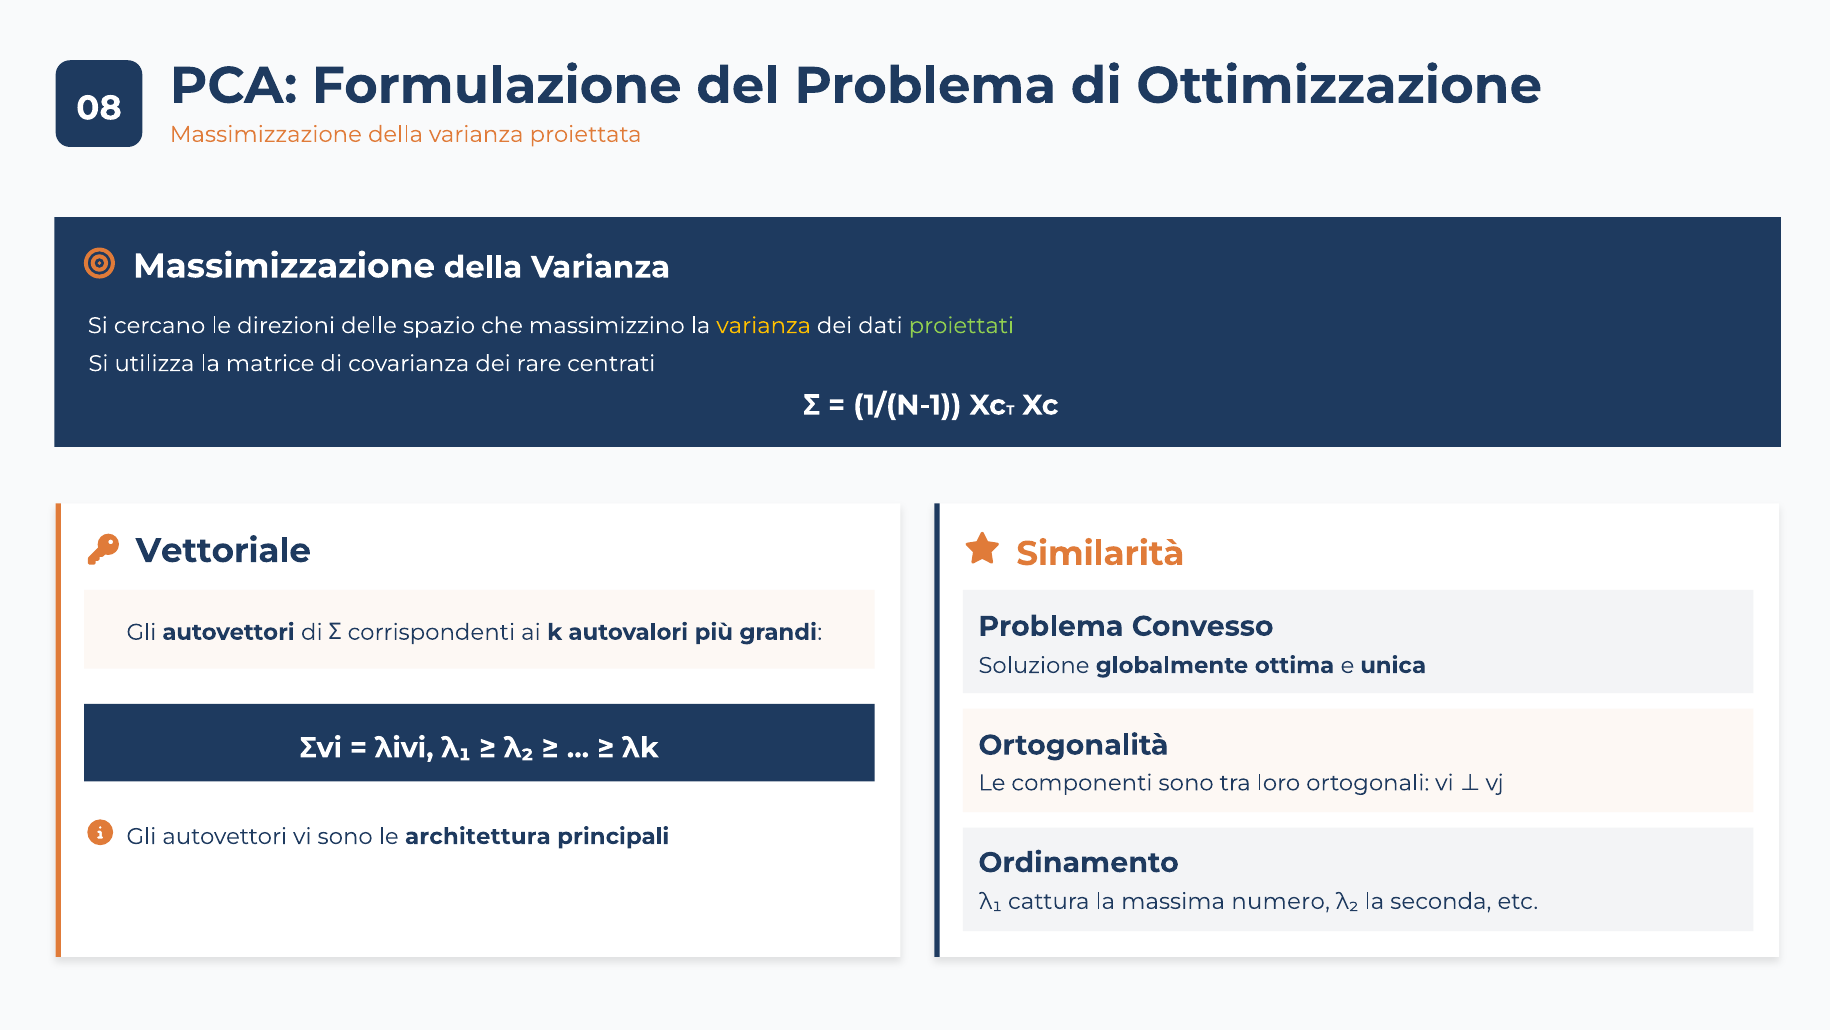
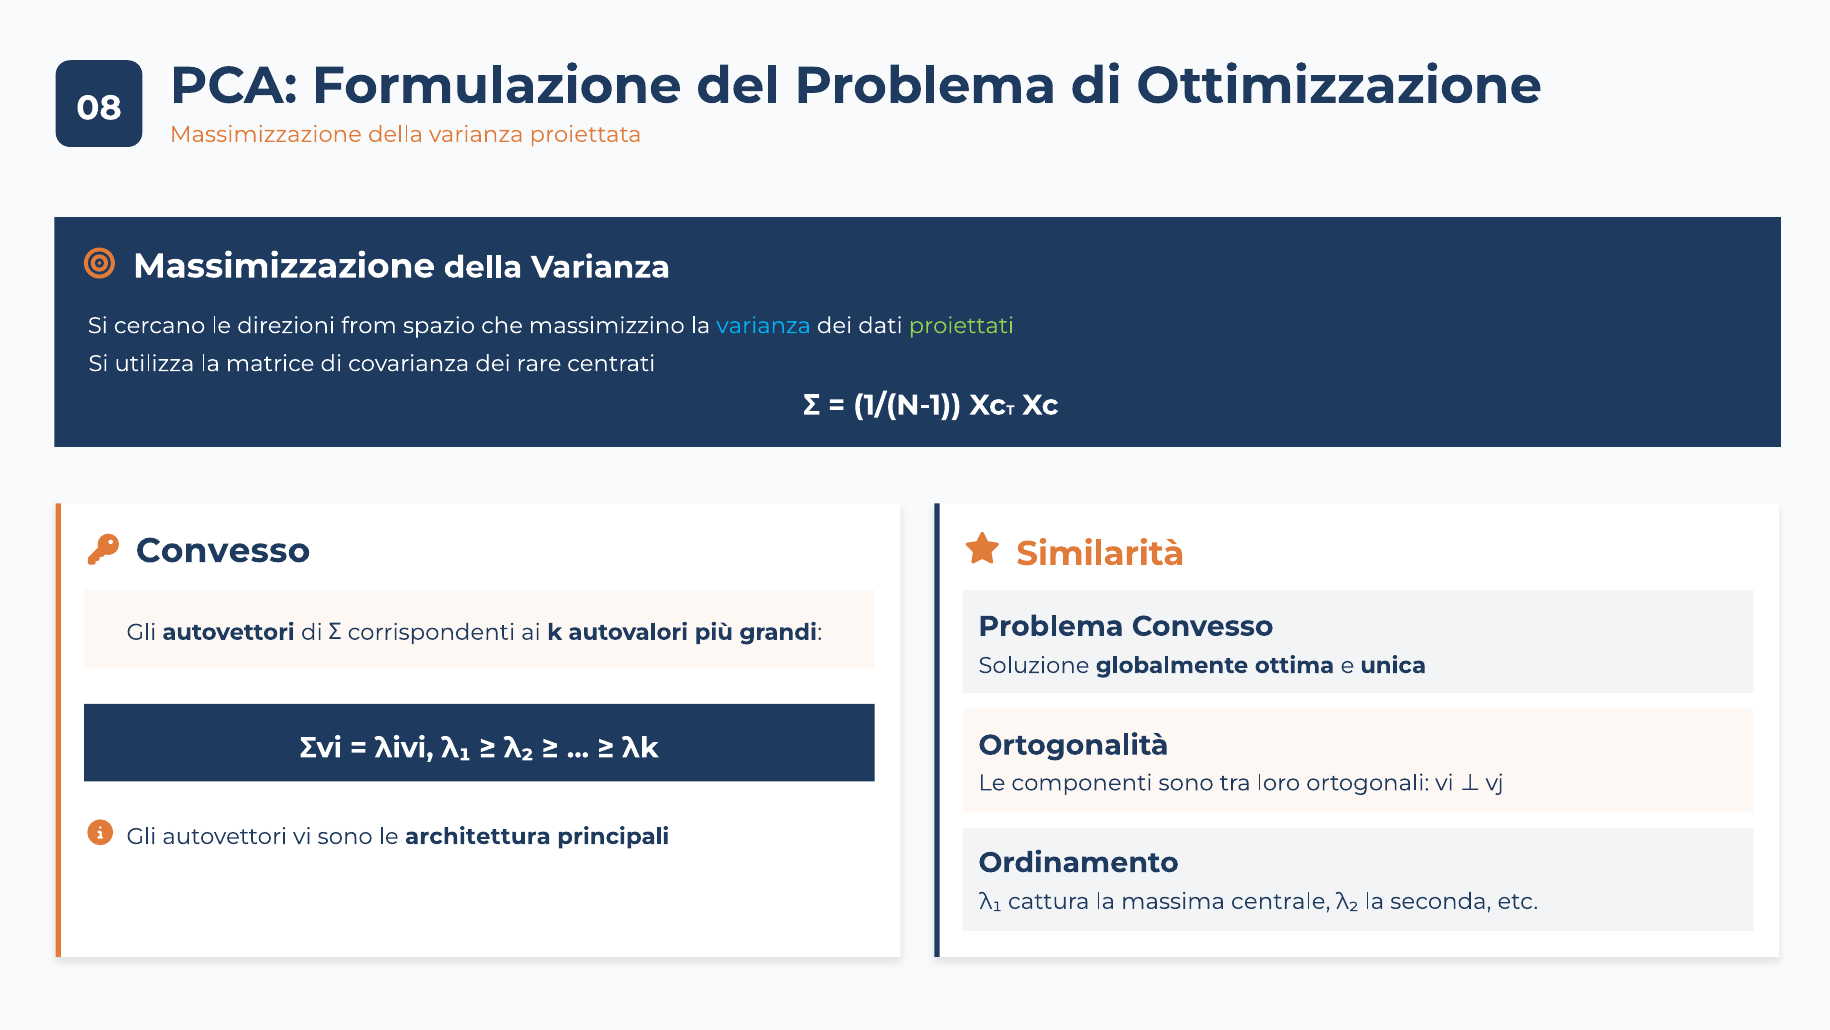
delle: delle -> from (369, 325)
varianza colour: yellow -> light blue (764, 325)
Vettoriale: Vettoriale -> Convesso (223, 550)
numero: numero -> centrale (1281, 901)
